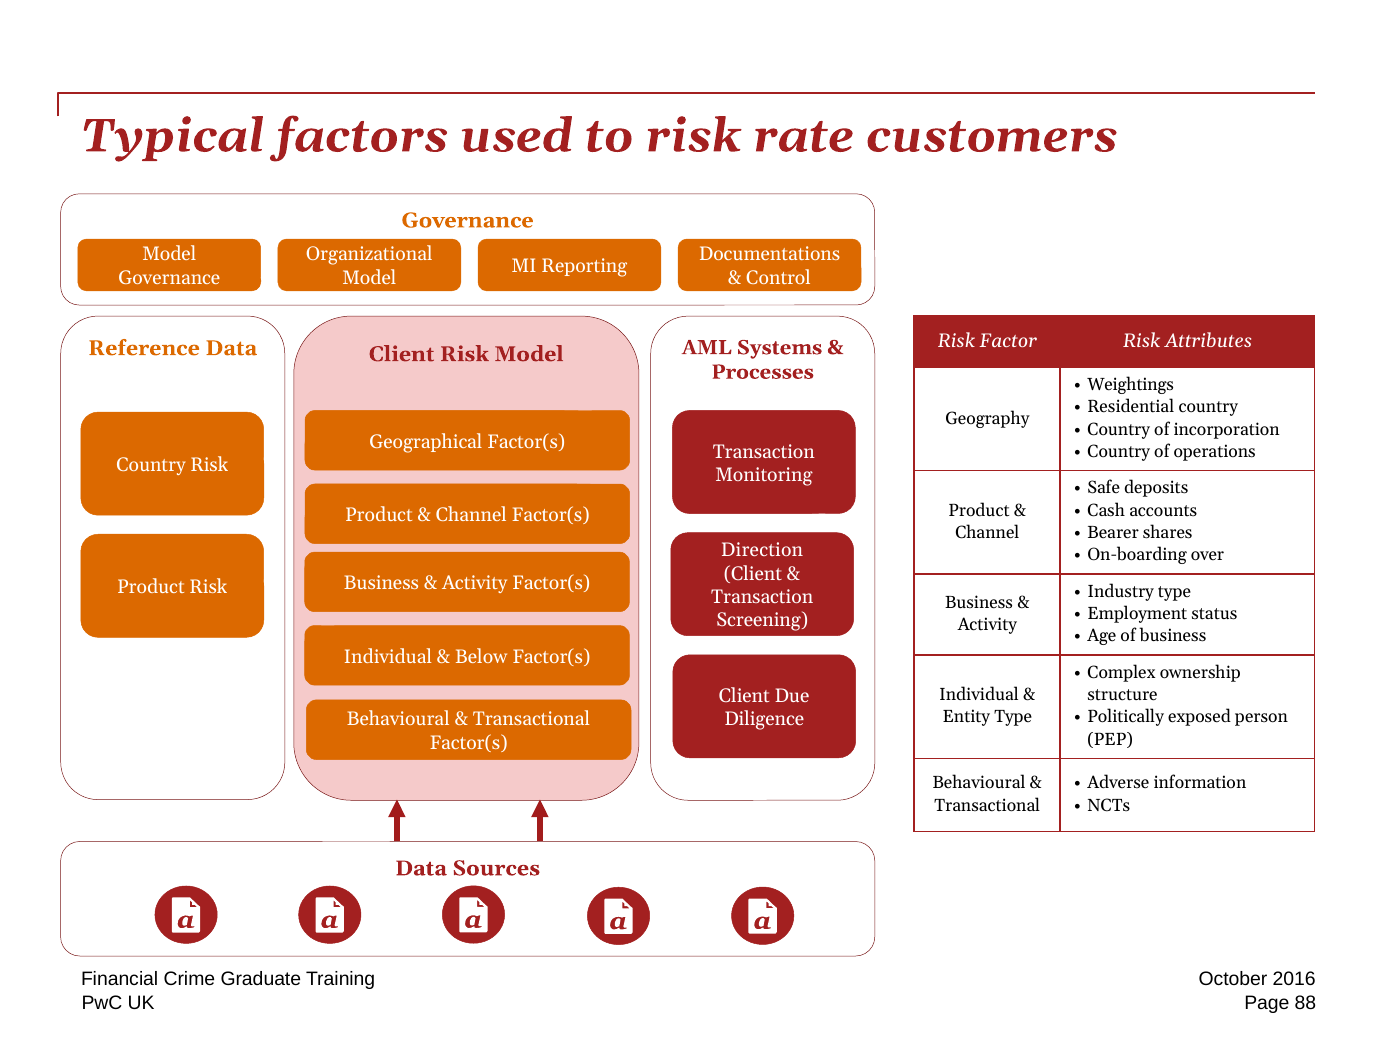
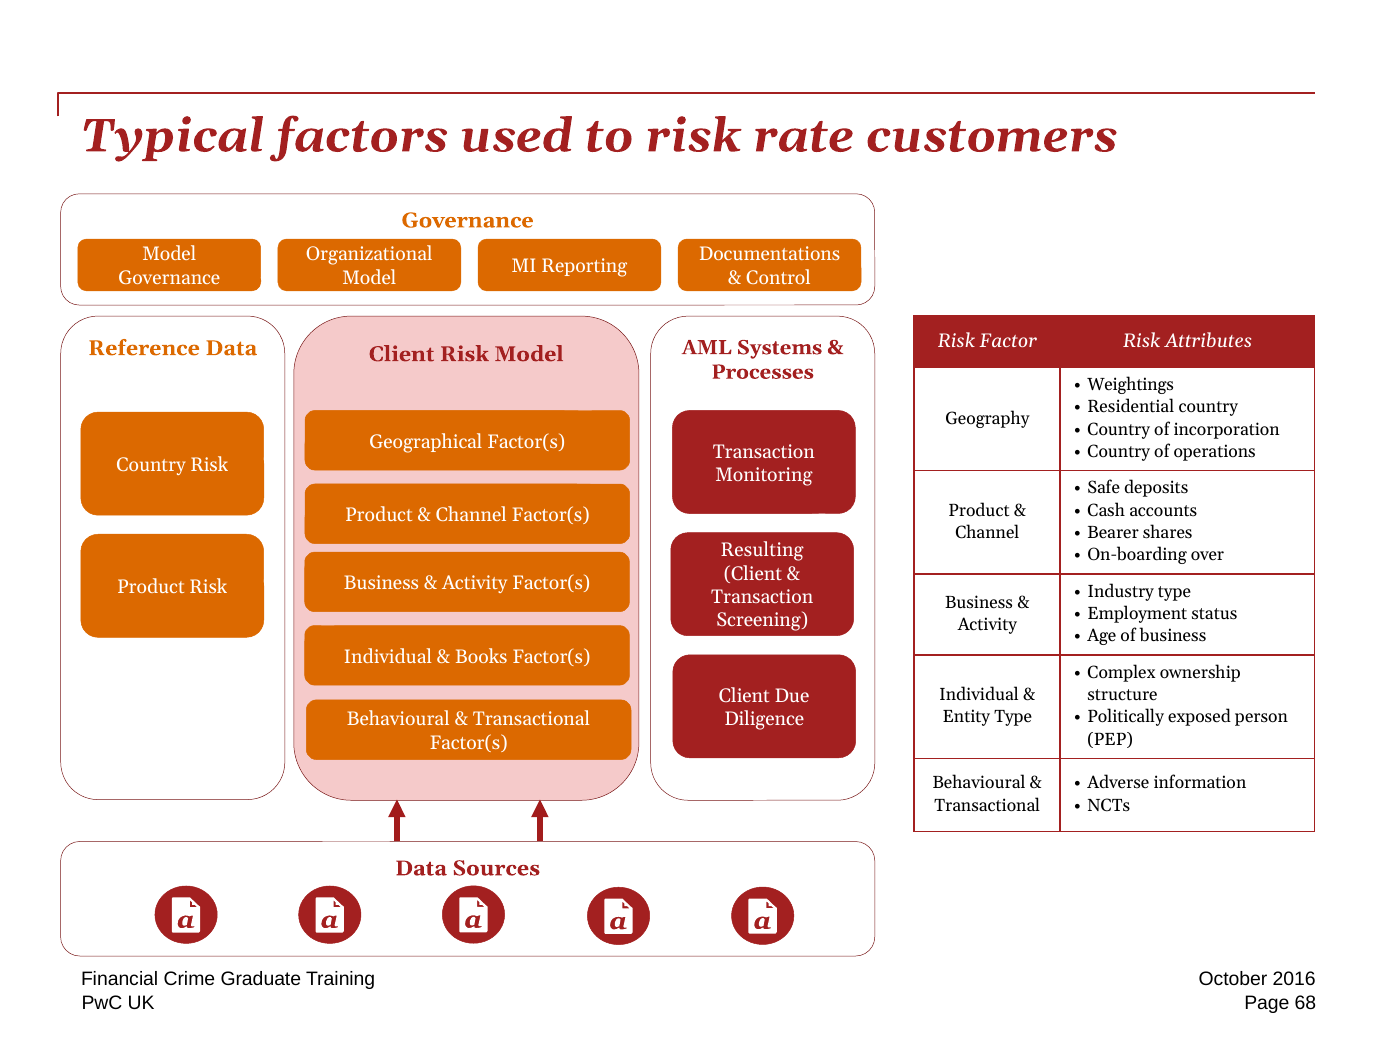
Direction: Direction -> Resulting (762, 550)
Below: Below -> Books (481, 657)
88: 88 -> 68 (1305, 1003)
